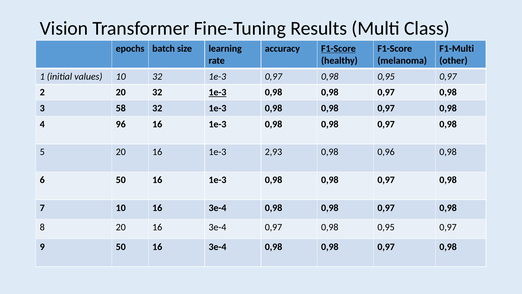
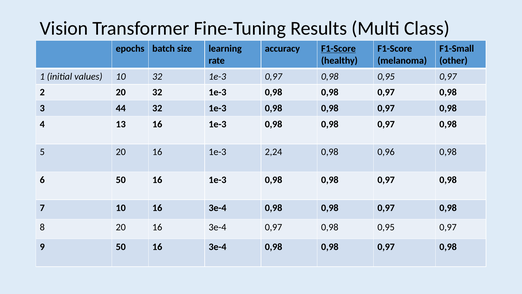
F1-Multi: F1-Multi -> F1-Small (457, 49)
1e-3 underline: present -> none (217, 92)
58: 58 -> 44 (121, 108)
96: 96 -> 13 (121, 124)
2,93: 2,93 -> 2,24 (274, 152)
